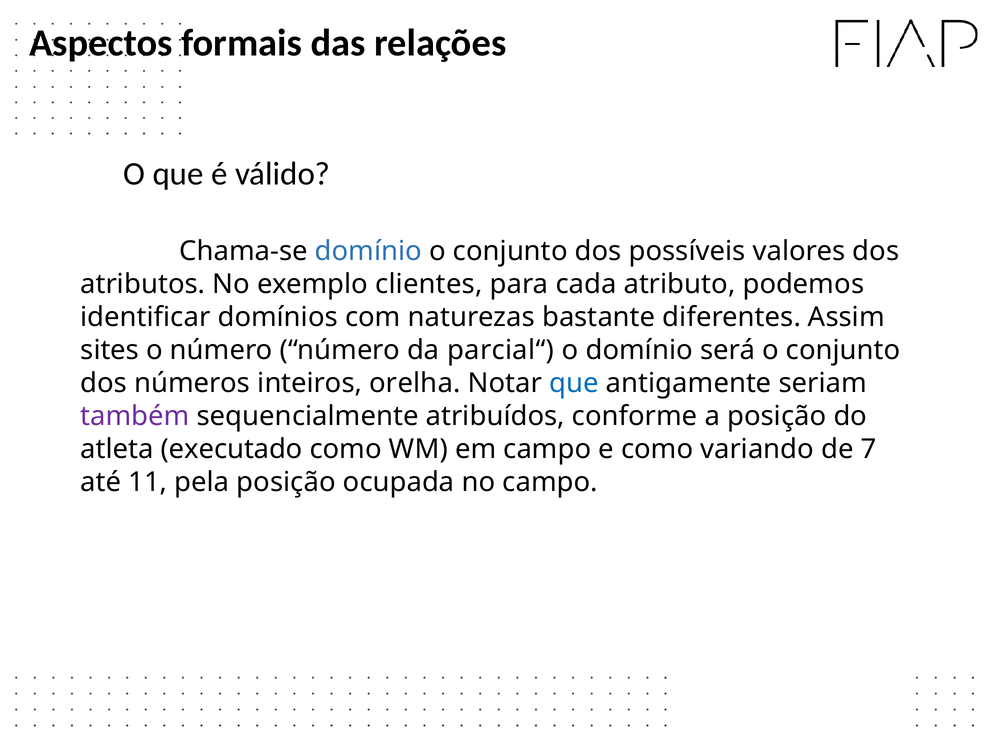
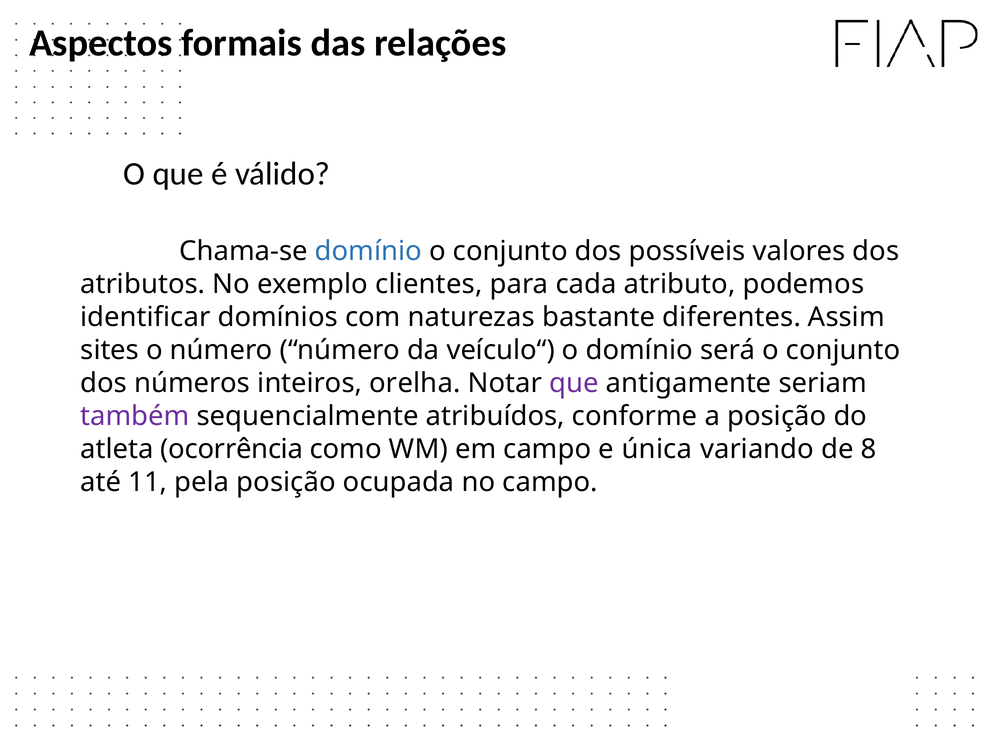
parcial“: parcial“ -> veículo“ (501, 351)
que colour: blue -> purple (574, 384)
executado: executado -> ocorrência (232, 450)
e como: como -> única (657, 450)
7: 7 -> 8 (869, 450)
